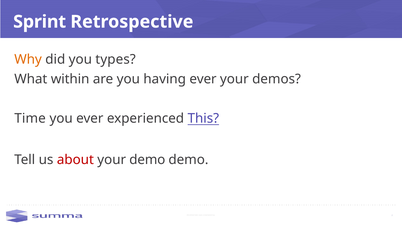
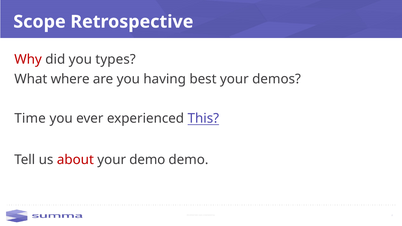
Sprint: Sprint -> Scope (39, 22)
Why colour: orange -> red (28, 60)
within: within -> where (70, 79)
having ever: ever -> best (203, 79)
